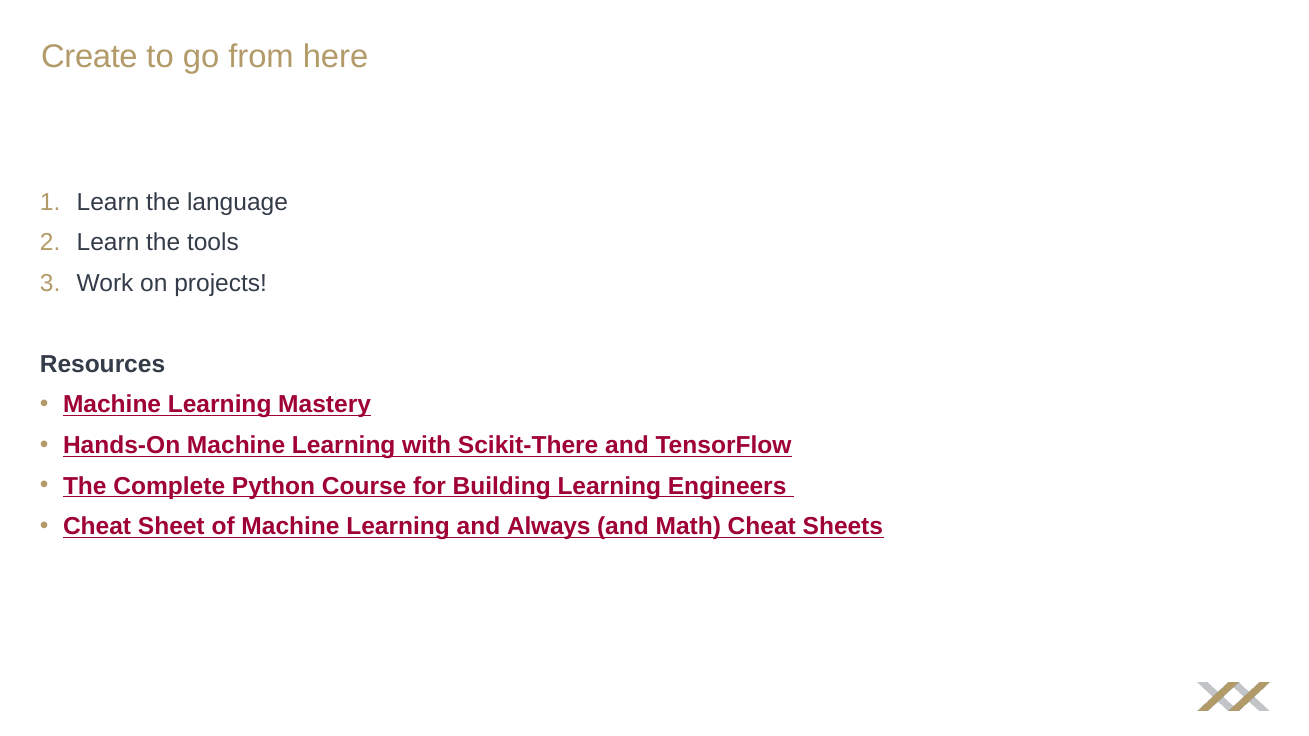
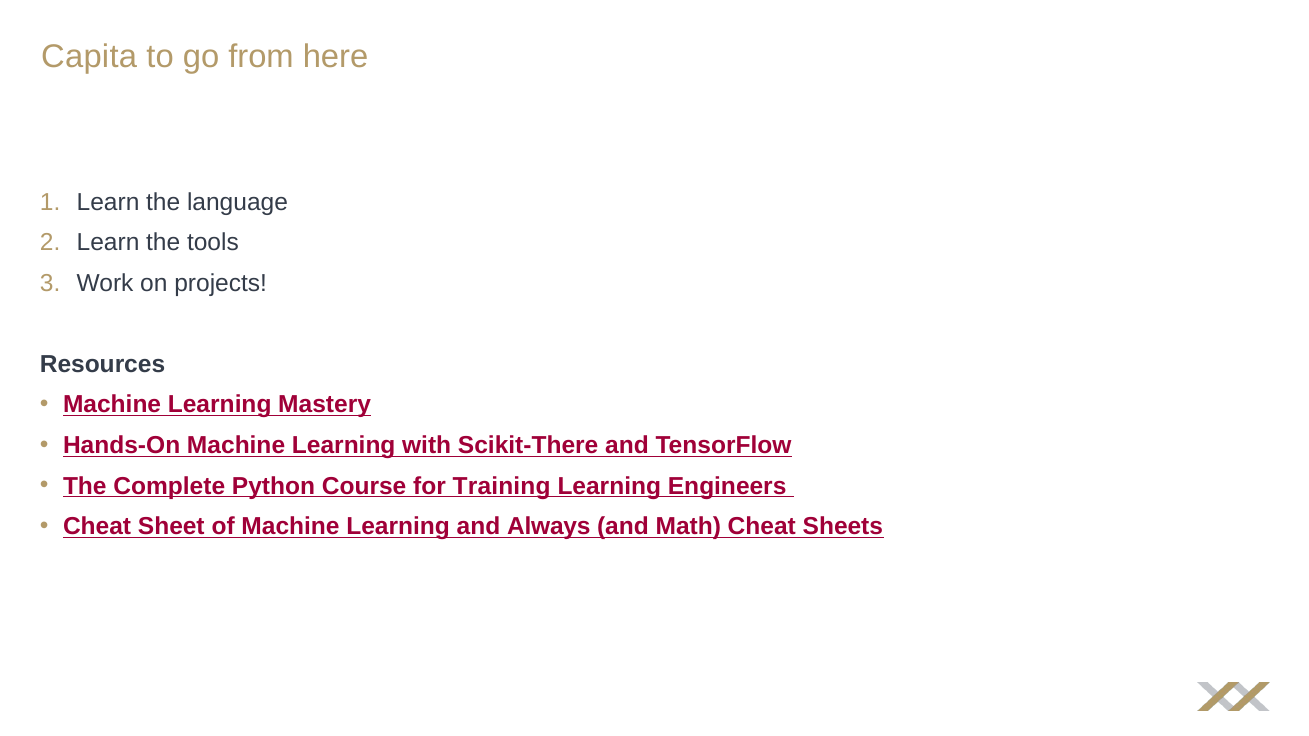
Create: Create -> Capita (89, 57)
Building: Building -> Training (502, 486)
